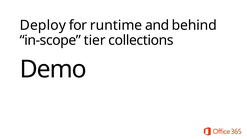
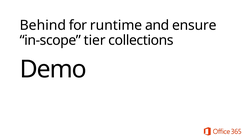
Deploy: Deploy -> Behind (43, 25)
behind: behind -> ensure (194, 25)
